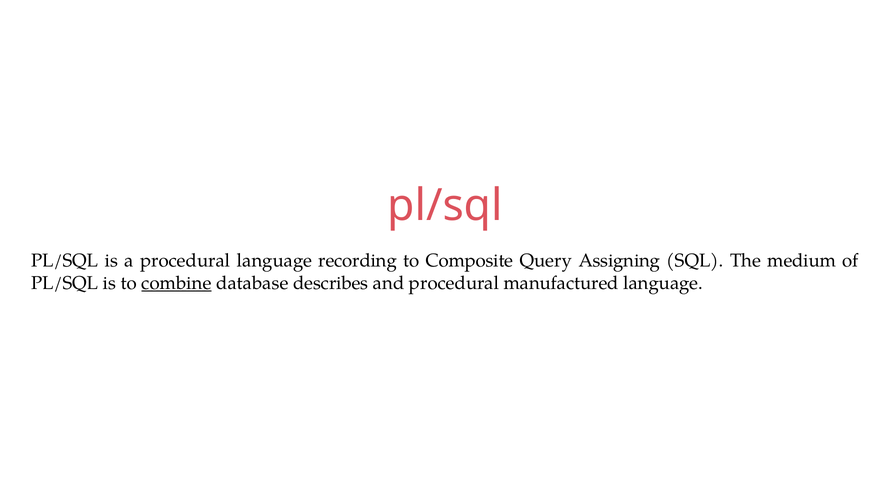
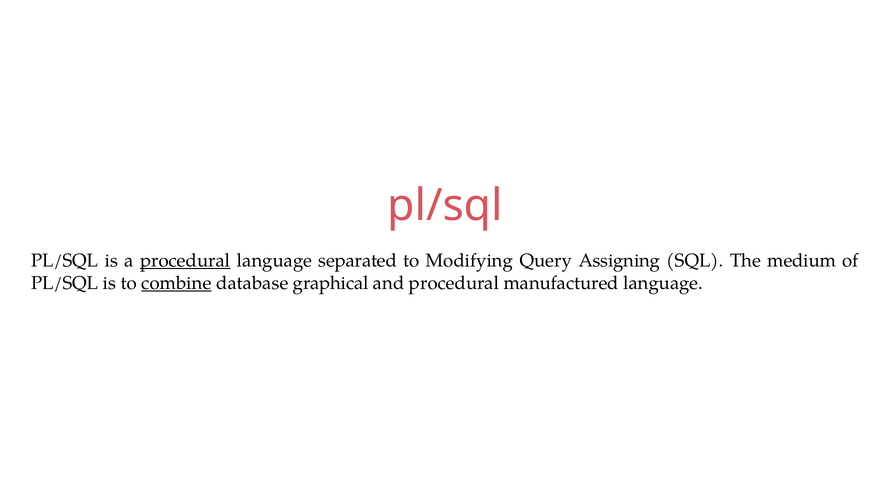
procedural underline: none -> present (185, 260)
recording: recording -> separated (358, 260)
Composite: Composite -> Modifying (469, 260)
describes: describes -> graphical (331, 283)
